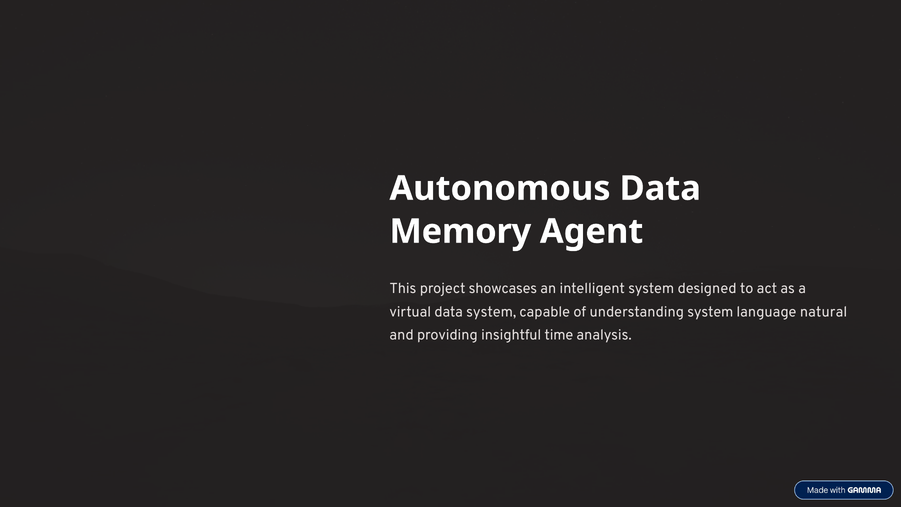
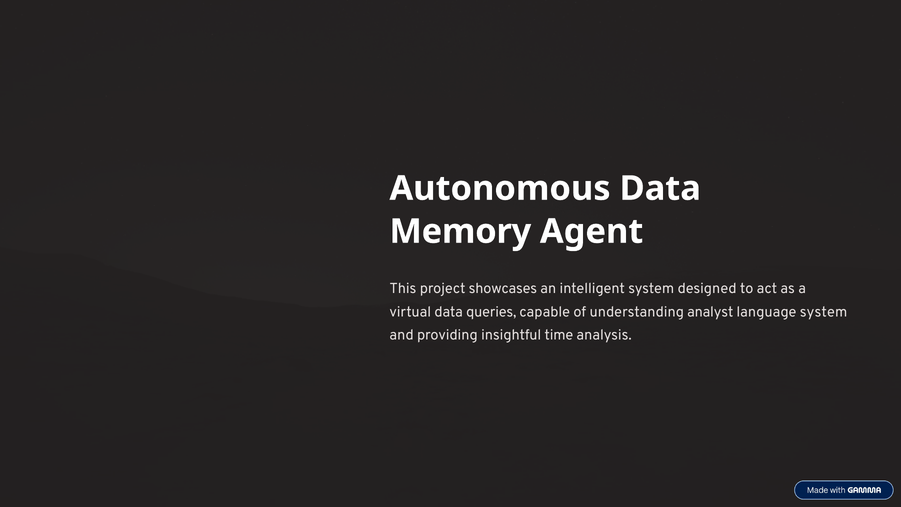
data system: system -> queries (491, 312)
understanding system: system -> analyst (710, 312)
language natural: natural -> system (824, 312)
